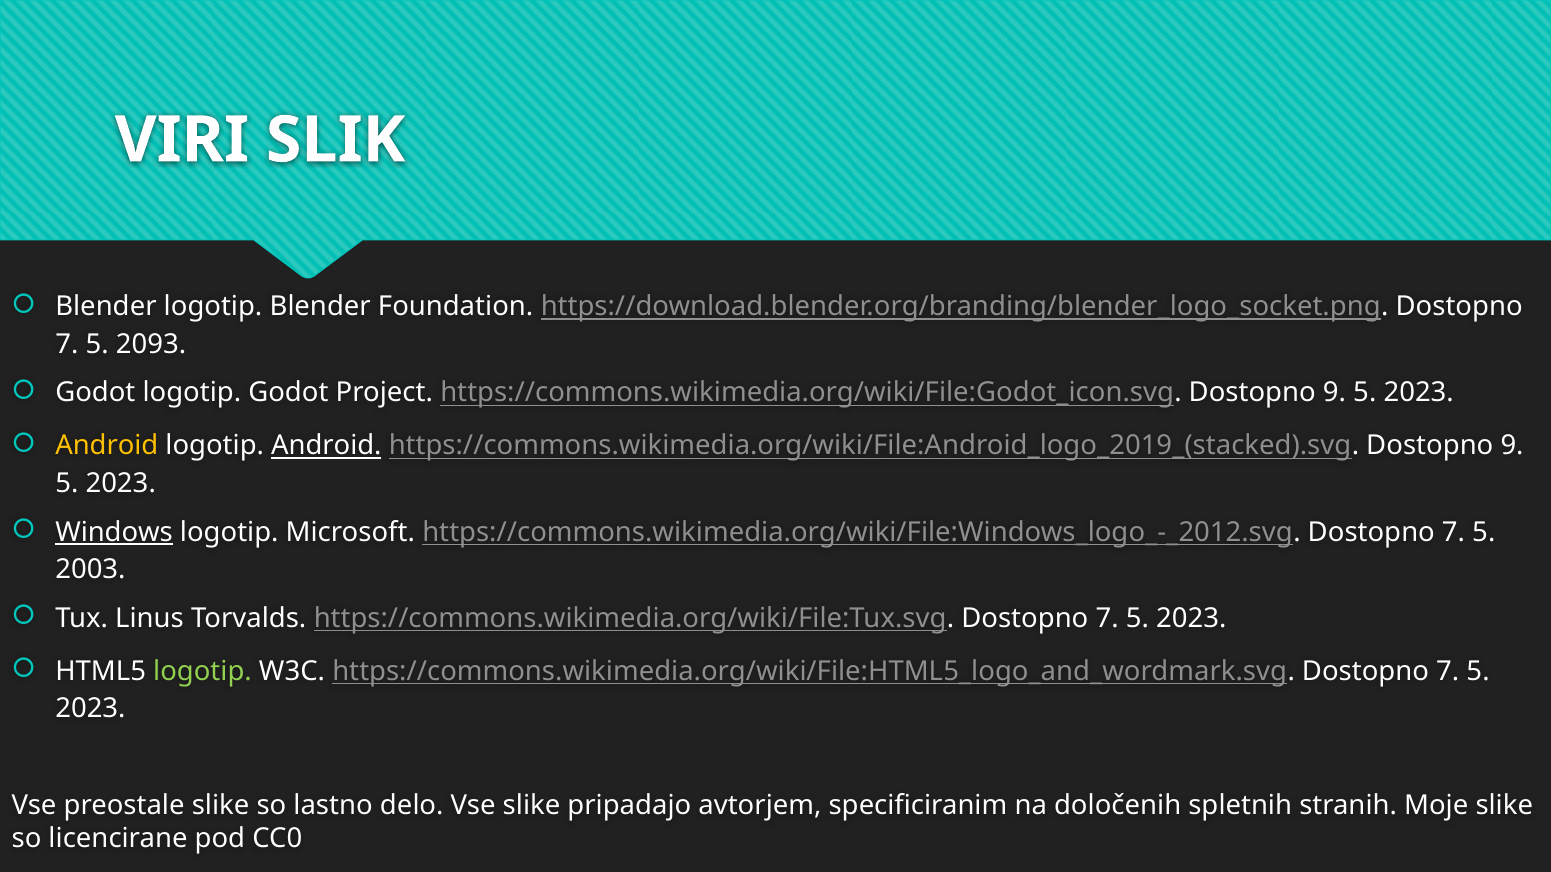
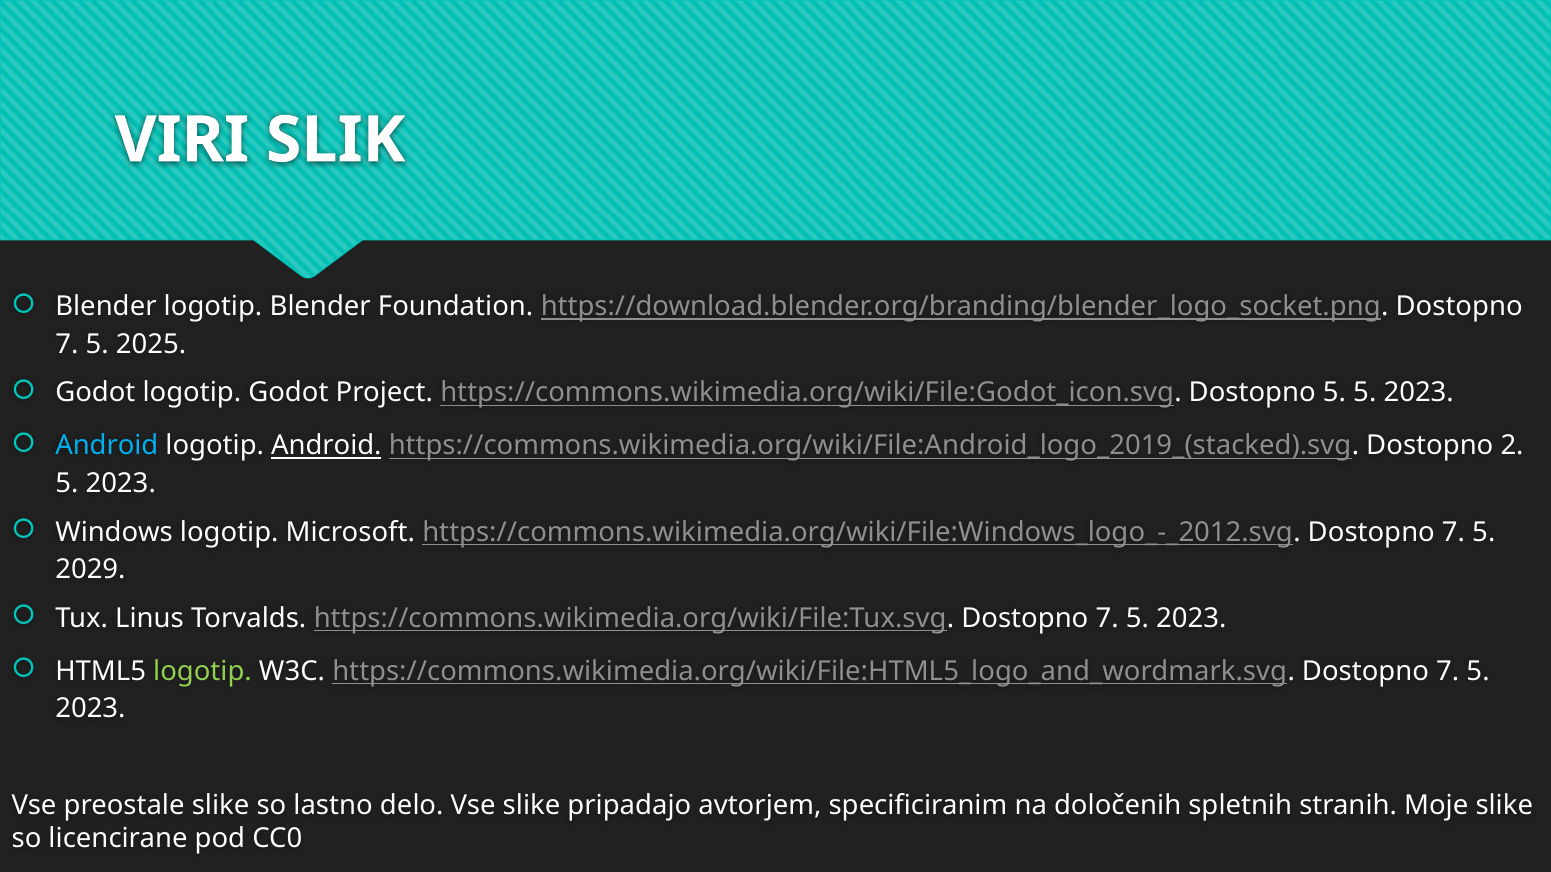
2093: 2093 -> 2025 (151, 344)
https://commons.wikimedia.org/wiki/File:Godot_icon.svg Dostopno 9: 9 -> 5 (1334, 393)
Android colour: yellow -> light blue (107, 446)
https://commons.wikimedia.org/wiki/File:Android_logo_2019_(stacked).svg Dostopno 9: 9 -> 2 (1512, 446)
Windows underline: present -> none (114, 532)
2003: 2003 -> 2029 (90, 570)
